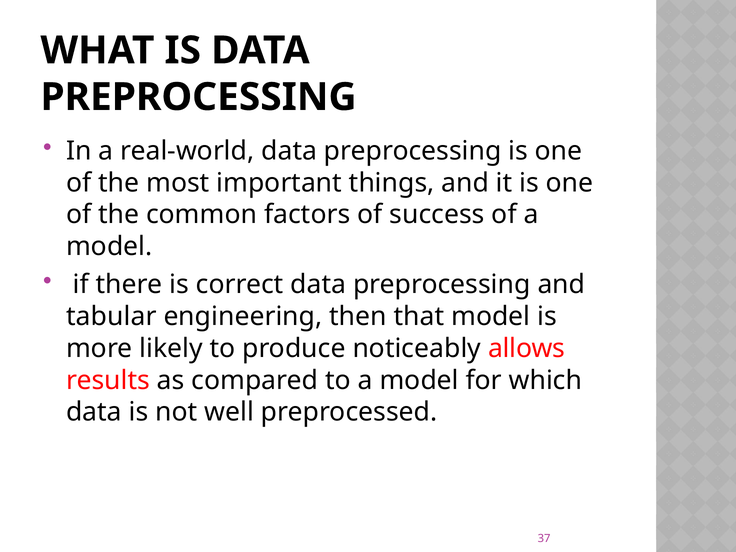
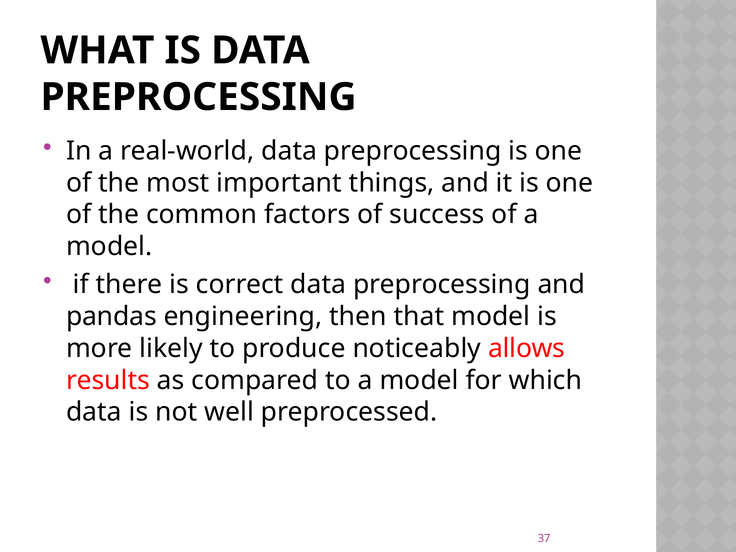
tabular: tabular -> pandas (111, 316)
